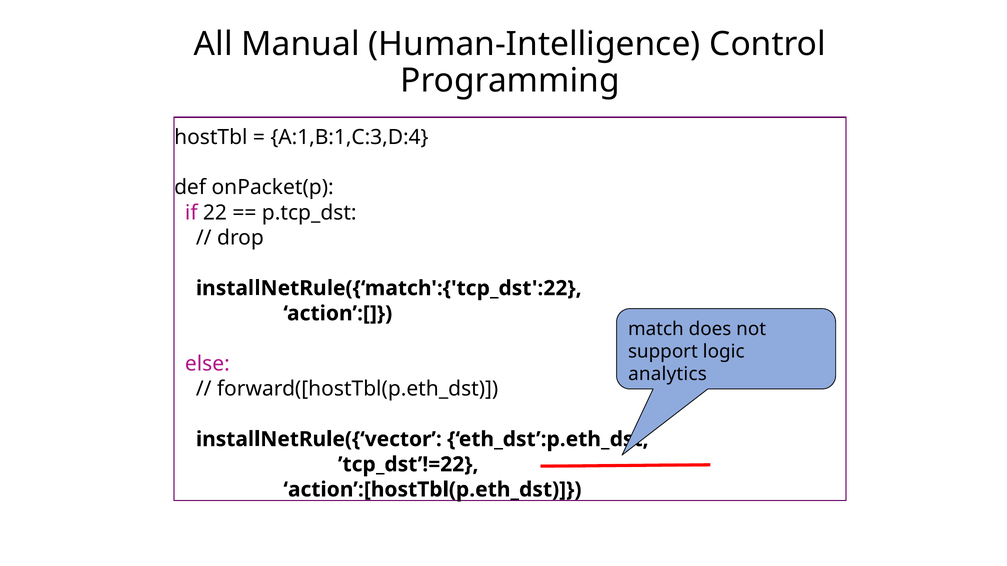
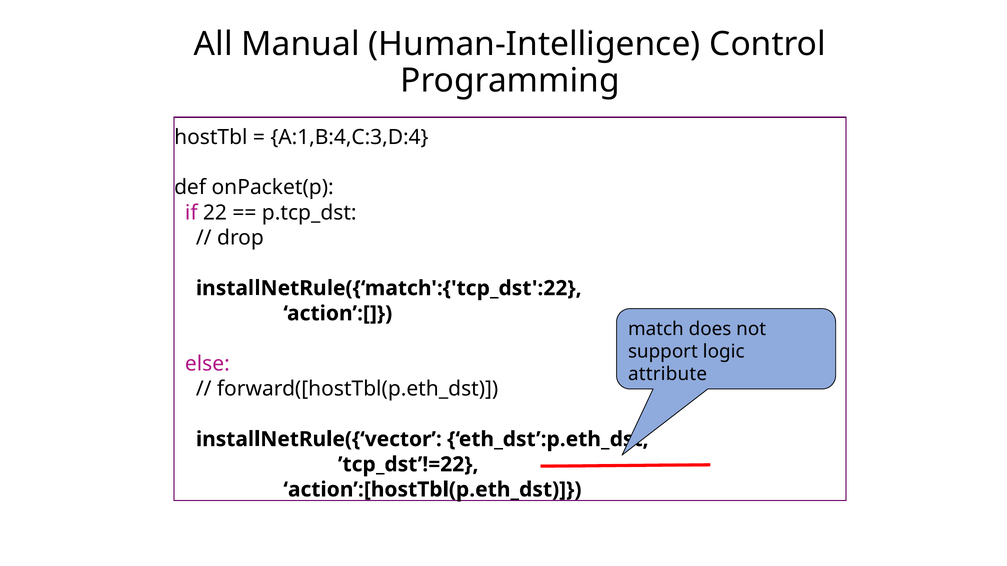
A:1,B:1,C:3,D:4: A:1,B:1,C:3,D:4 -> A:1,B:4,C:3,D:4 (349, 137)
analytics: analytics -> attribute (668, 375)
